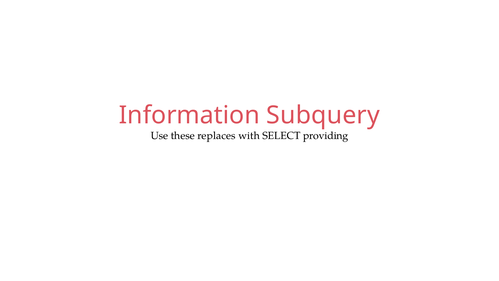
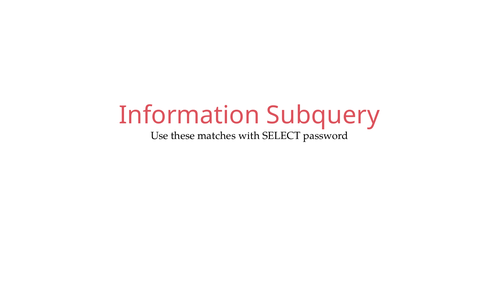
replaces: replaces -> matches (217, 135)
providing: providing -> password (326, 135)
